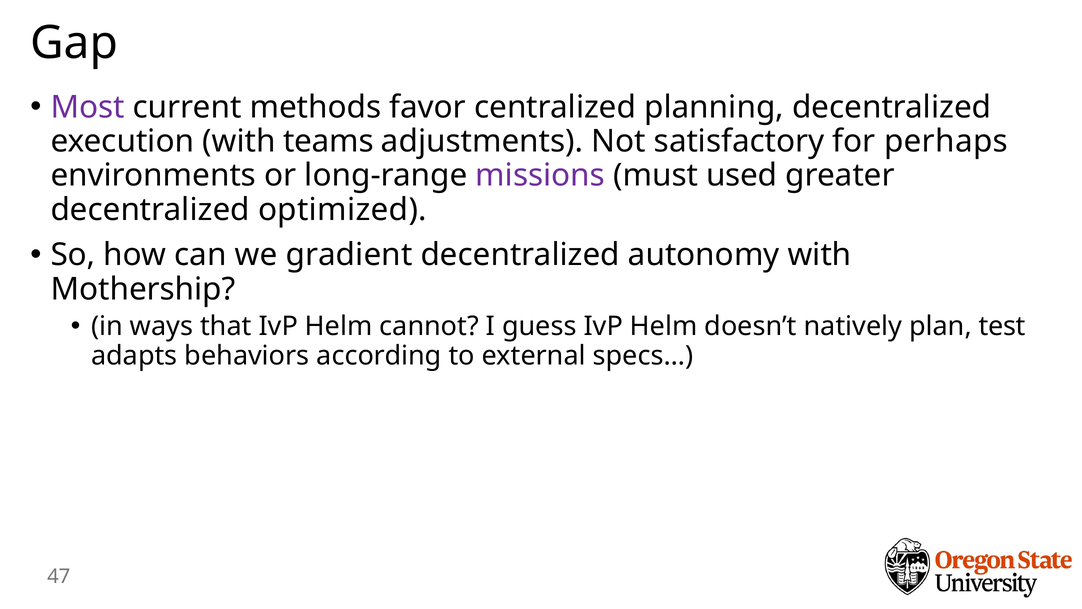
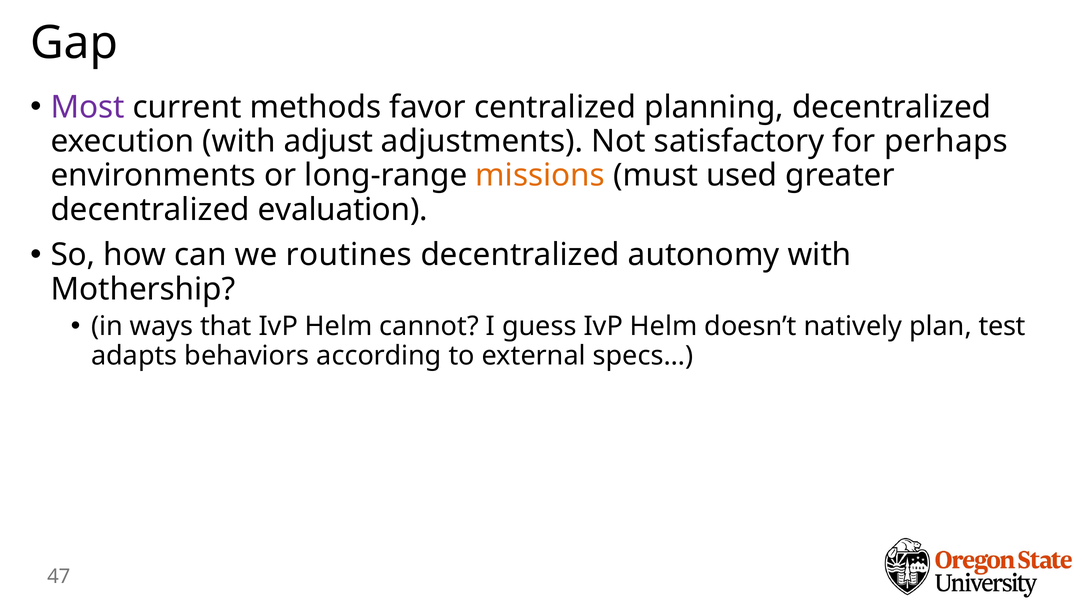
teams: teams -> adjust (329, 141)
missions colour: purple -> orange (540, 175)
optimized: optimized -> evaluation (343, 209)
gradient: gradient -> routines (349, 255)
